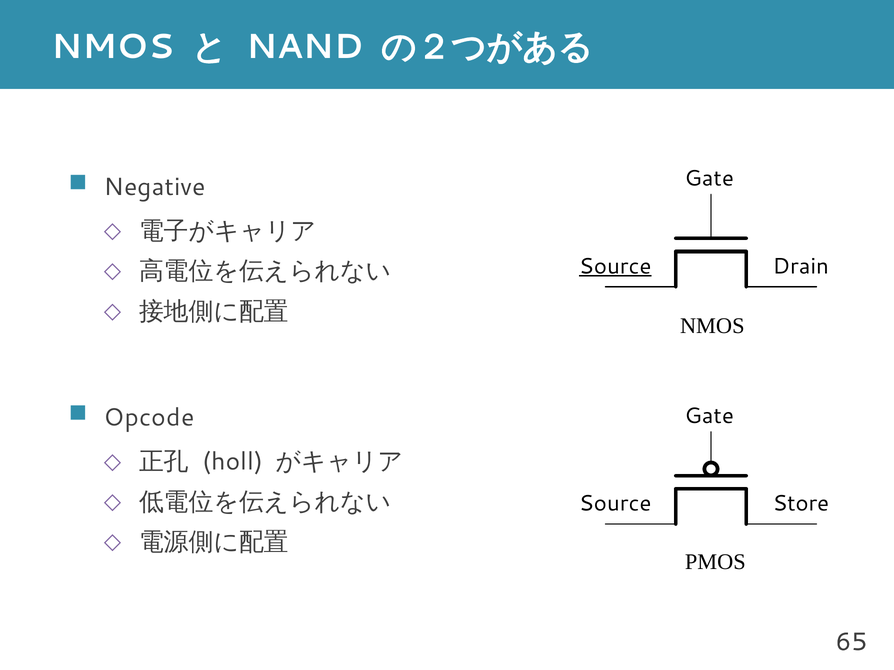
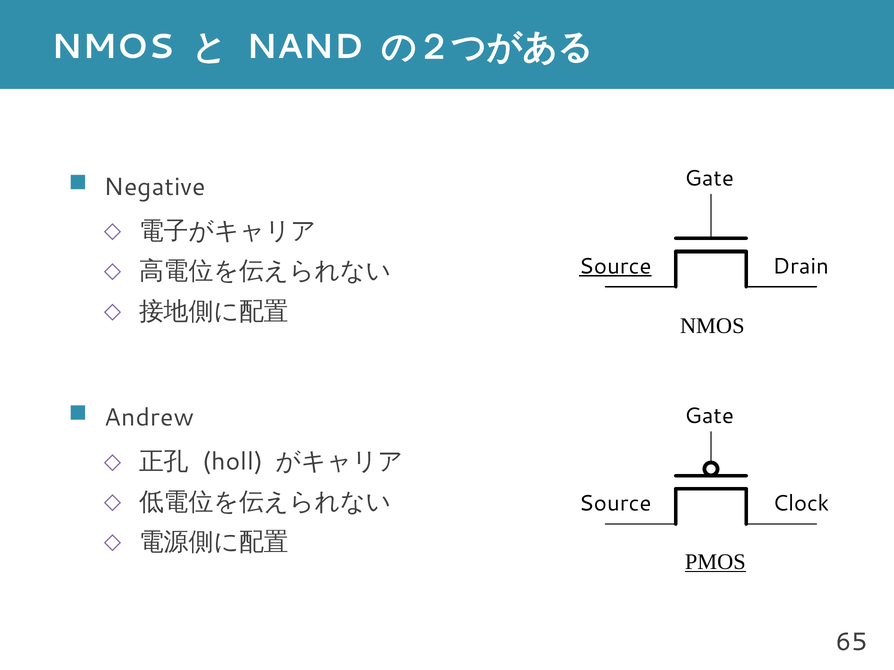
Opcode: Opcode -> Andrew (149, 418)
Store: Store -> Clock (801, 504)
PMOS underline: none -> present (715, 562)
